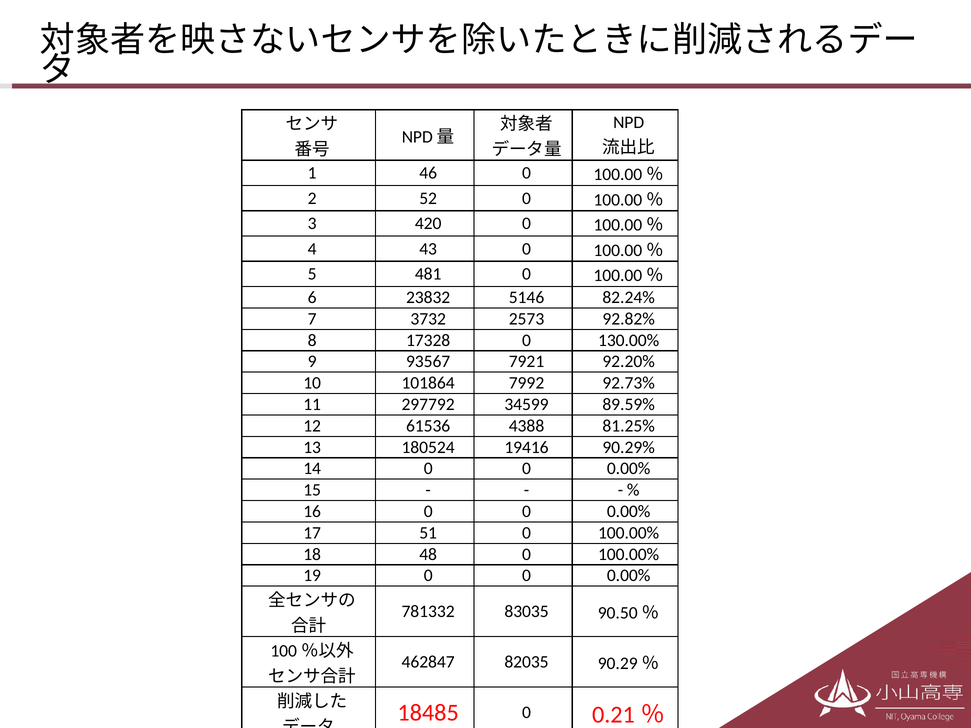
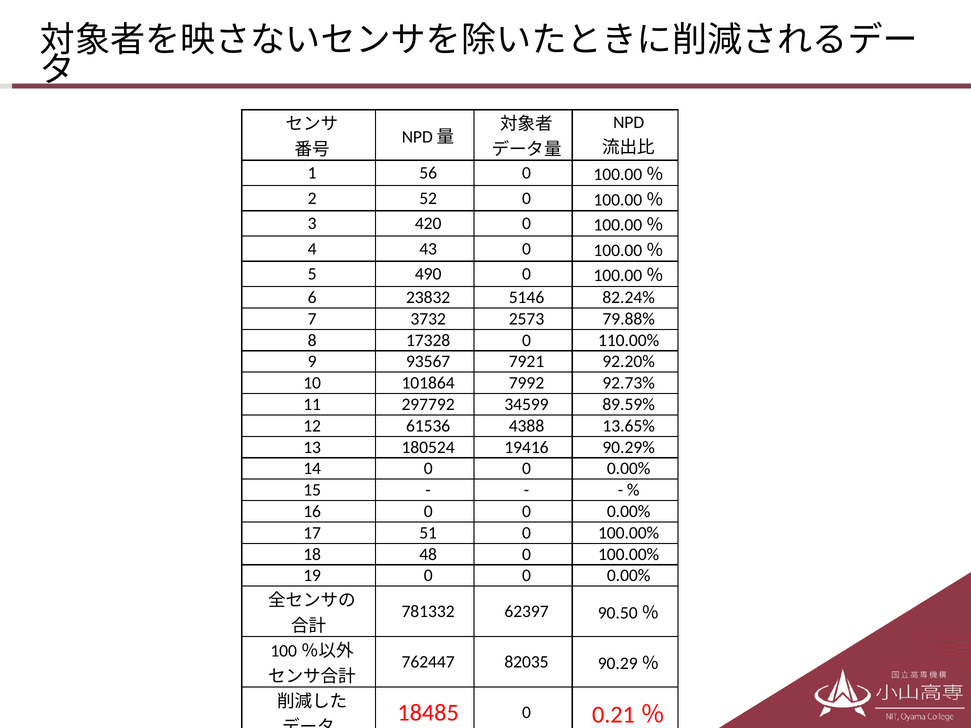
46: 46 -> 56 (428, 173)
481: 481 -> 490 (428, 274)
92.82%: 92.82% -> 79.88% (629, 319)
130.00%: 130.00% -> 110.00% (629, 340)
81.25%: 81.25% -> 13.65% (629, 426)
83035: 83035 -> 62397 (527, 612)
462847: 462847 -> 762447 (428, 662)
